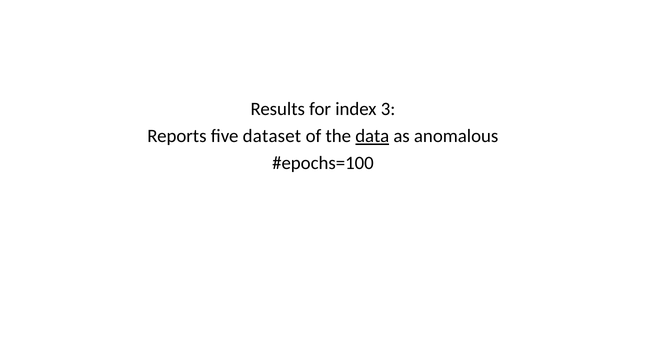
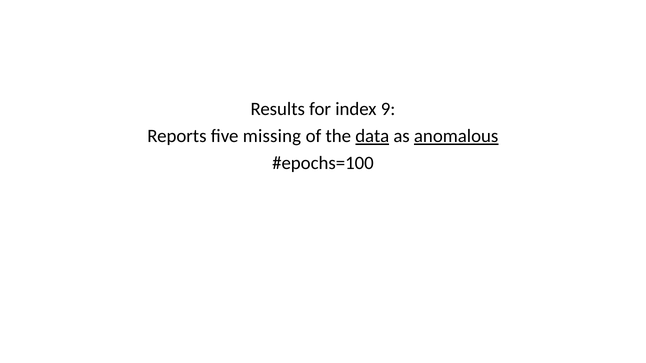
3: 3 -> 9 (388, 109)
dataset: dataset -> missing (272, 136)
anomalous underline: none -> present (456, 136)
